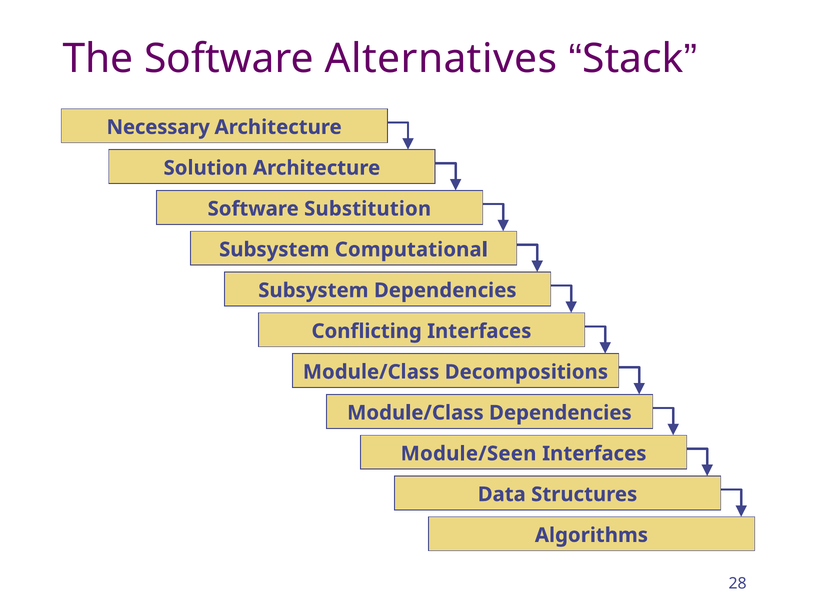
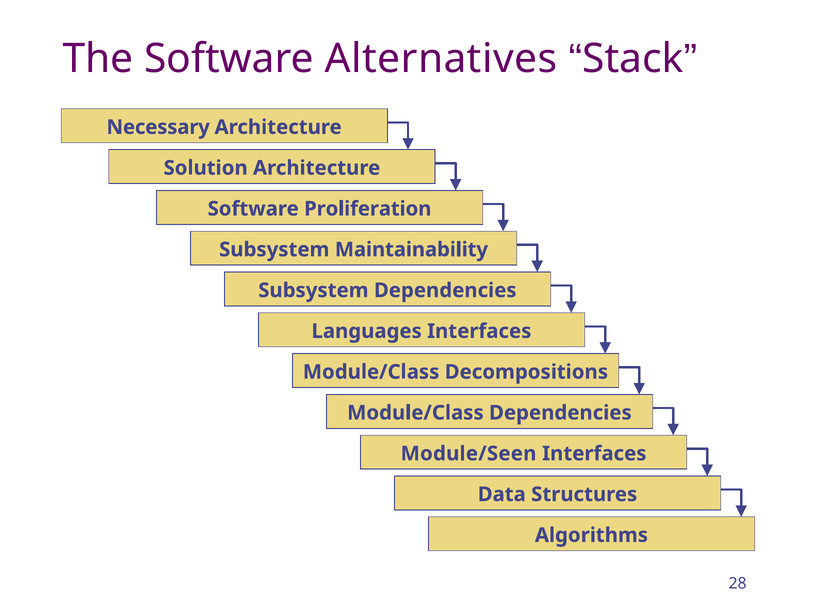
Substitution: Substitution -> Proliferation (368, 209)
Computational: Computational -> Maintainability (411, 250)
Conflicting: Conflicting -> Languages (367, 331)
